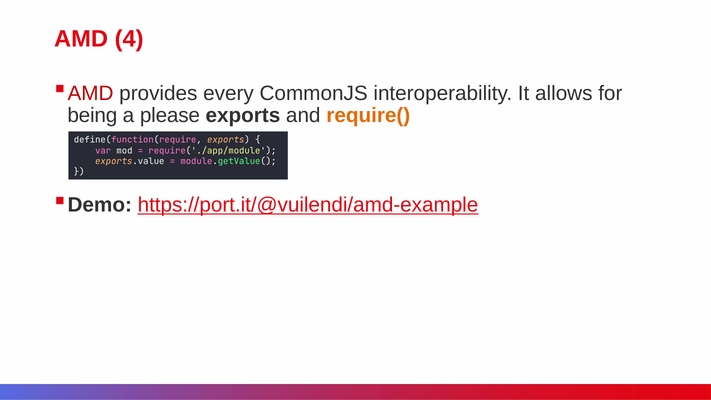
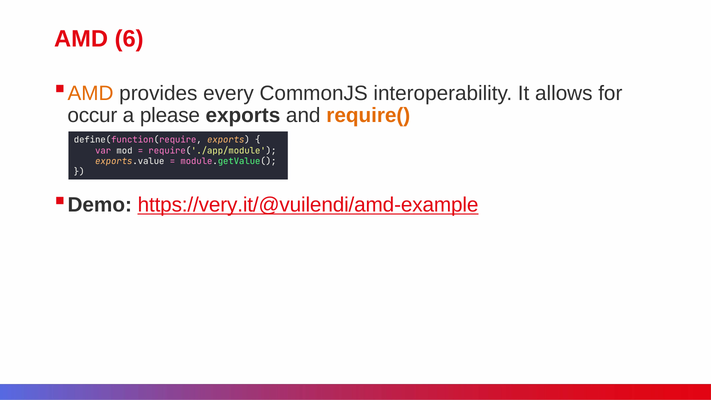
4: 4 -> 6 (129, 39)
AMD colour: red -> orange (91, 93)
being: being -> occur (92, 116)
https://port.it/@vuilendi/amd-example: https://port.it/@vuilendi/amd-example -> https://very.it/@vuilendi/amd-example (308, 205)
